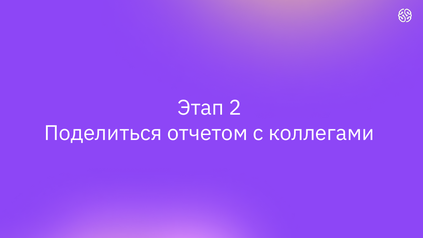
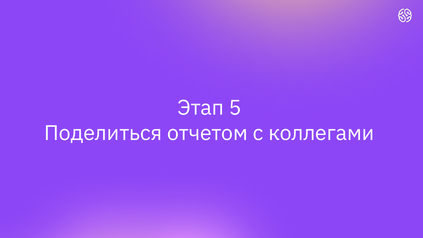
2: 2 -> 5 (235, 108)
